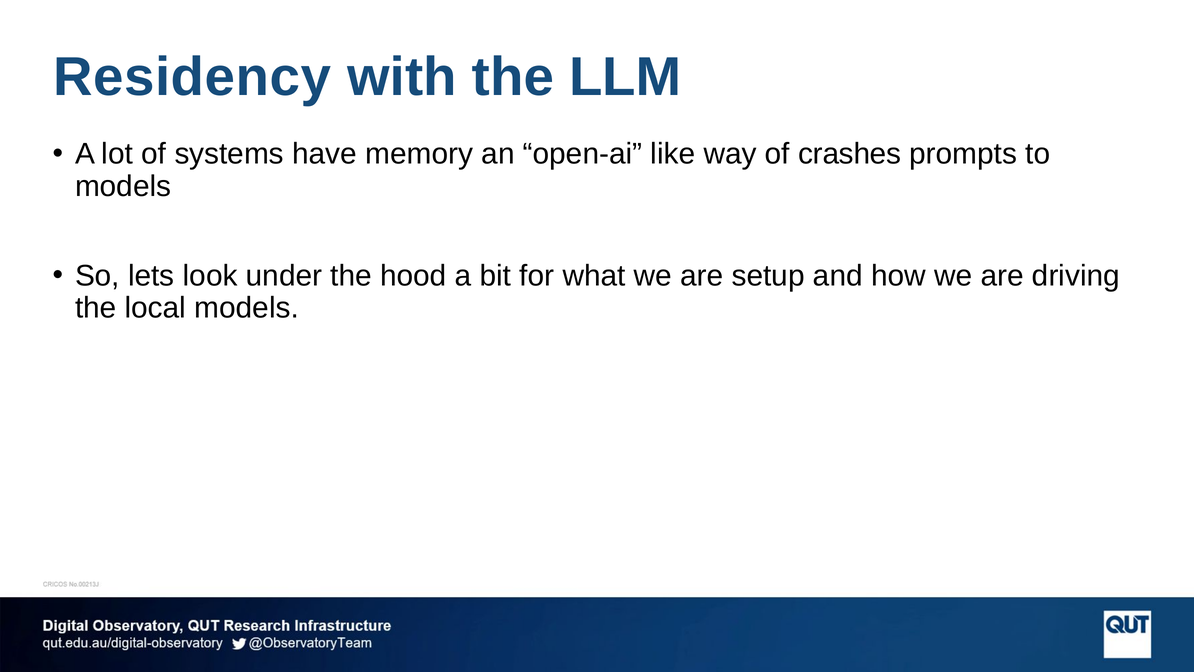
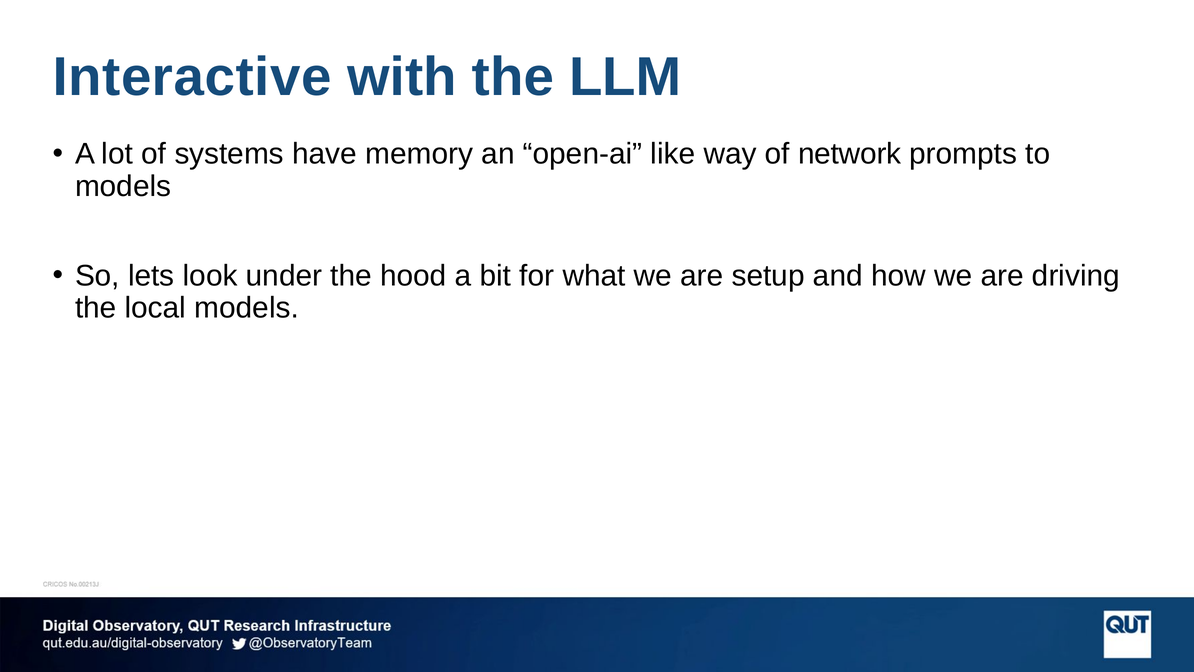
Residency: Residency -> Interactive (192, 77)
crashes: crashes -> network (850, 154)
